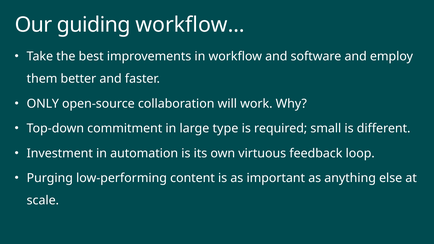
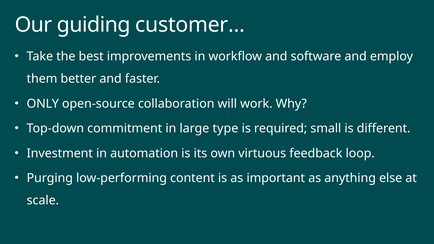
workflow…: workflow… -> customer… (190, 25)
